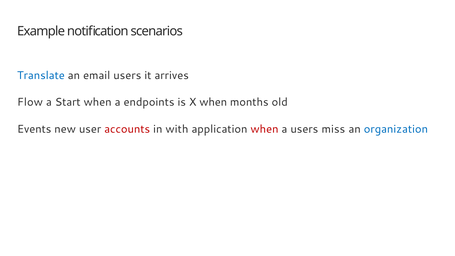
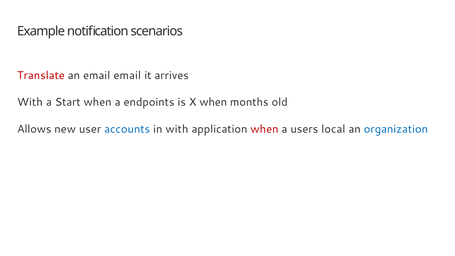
Translate colour: blue -> red (41, 75)
email users: users -> email (127, 75)
Flow: Flow -> With (30, 102)
Events: Events -> Allows (34, 129)
accounts colour: red -> blue (127, 129)
miss: miss -> local (333, 129)
